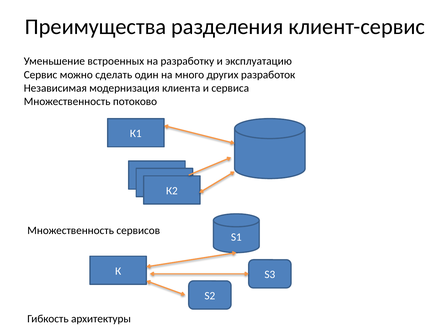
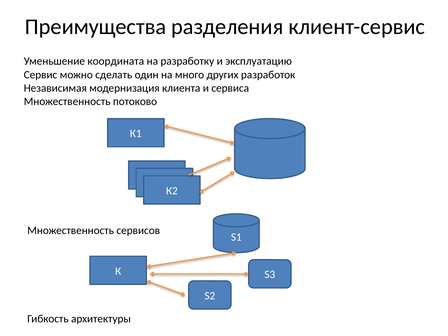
встроенных: встроенных -> координата (116, 61)
